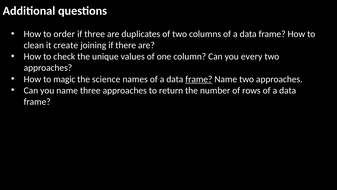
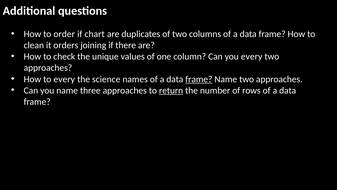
if three: three -> chart (95, 34)
create: create -> orders (66, 45)
to magic: magic -> every (64, 79)
return underline: none -> present (171, 90)
